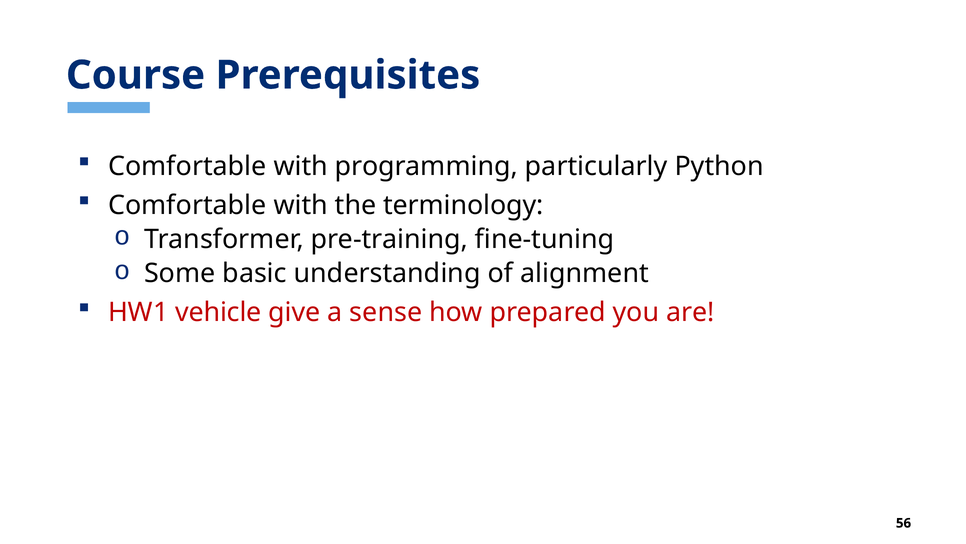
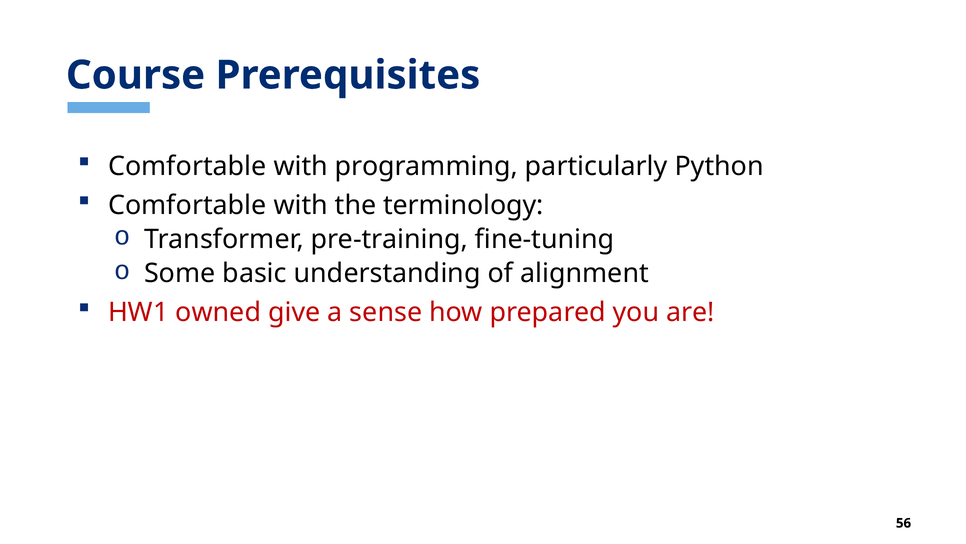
vehicle: vehicle -> owned (218, 312)
